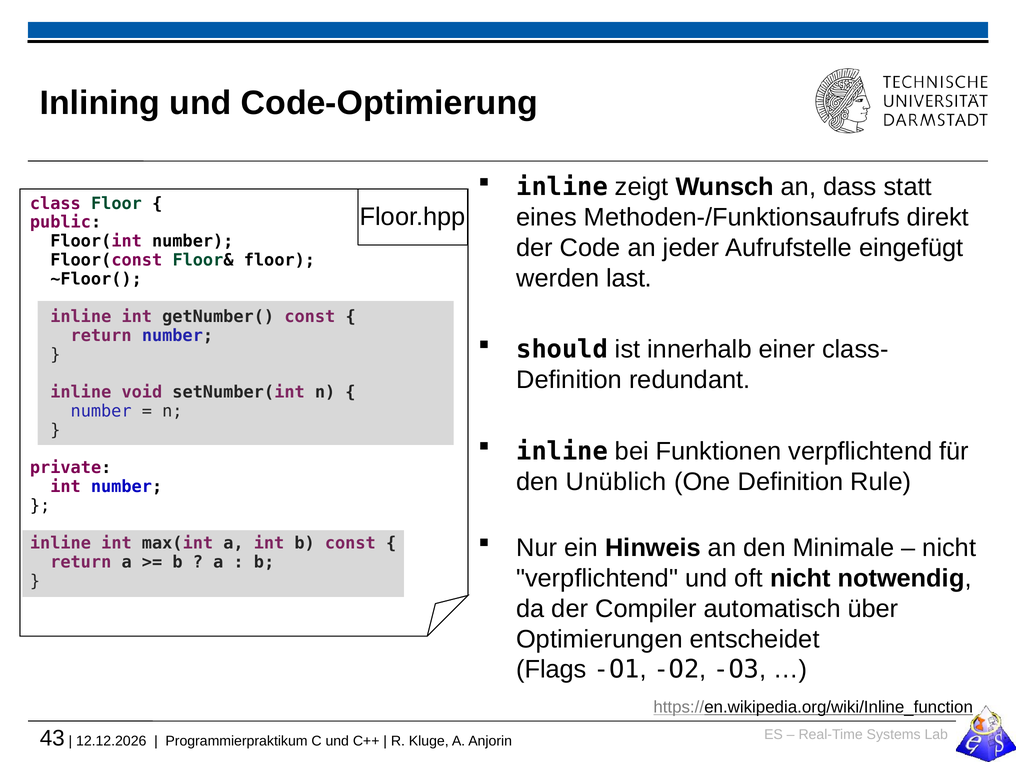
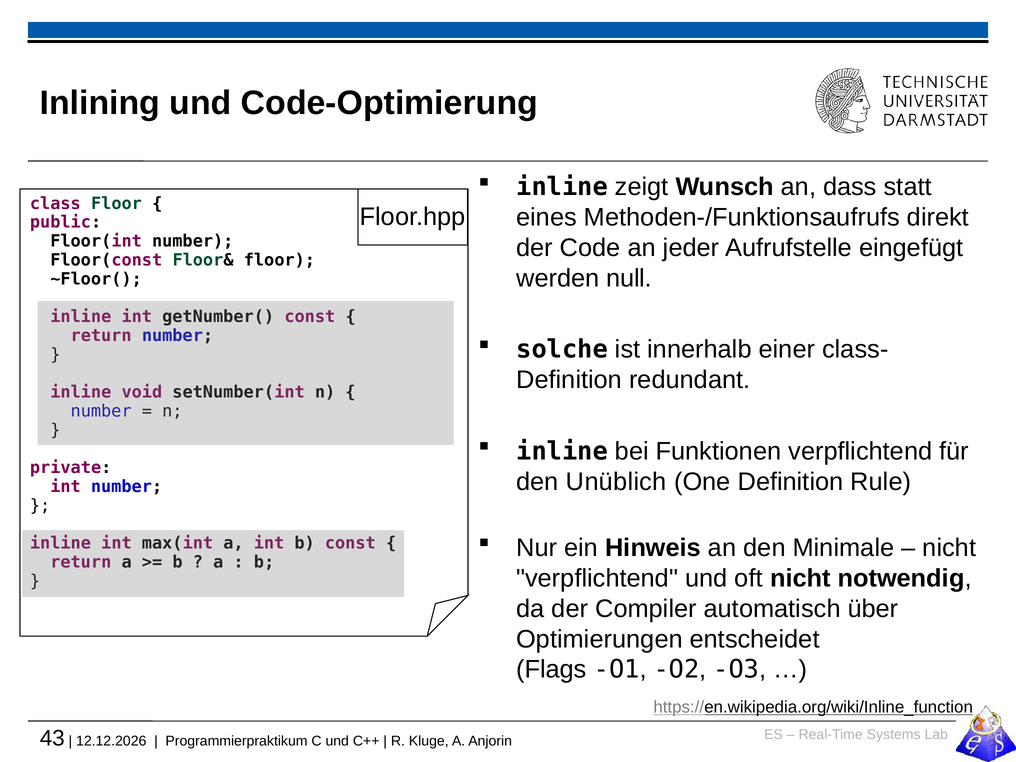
last: last -> null (629, 278)
should: should -> solche (562, 350)
